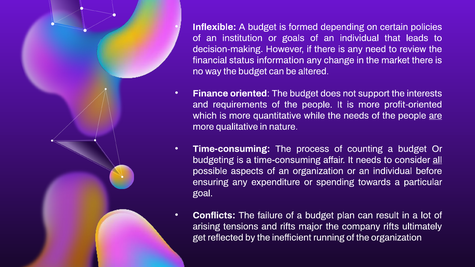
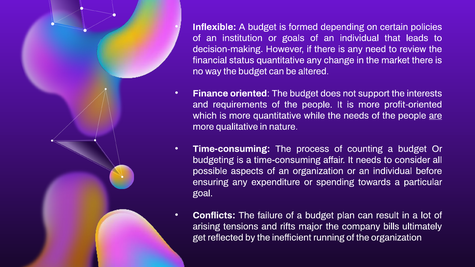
status information: information -> quantitative (280, 60)
all underline: present -> none (437, 160)
company rifts: rifts -> bills (391, 227)
